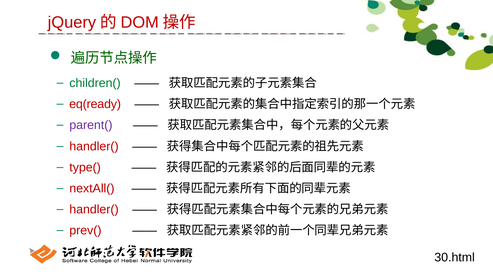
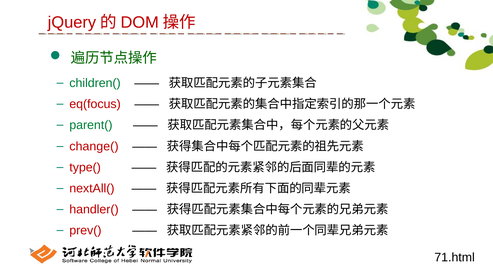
eq(ready: eq(ready -> eq(focus (95, 104)
parent( colour: purple -> green (91, 125)
handler(: handler( -> change( (94, 146)
30.html: 30.html -> 71.html (455, 258)
